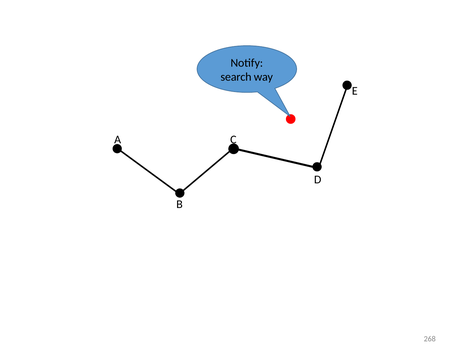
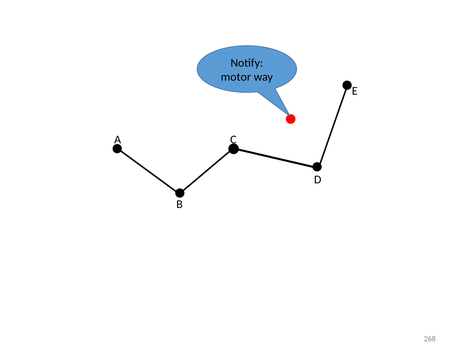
search: search -> motor (236, 77)
